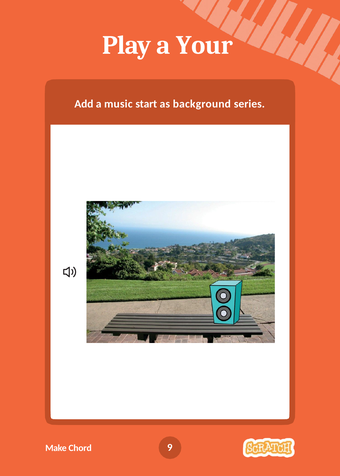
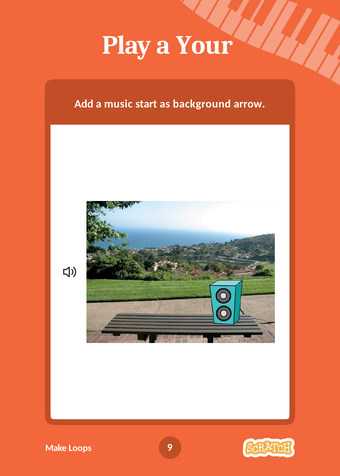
series: series -> arrow (249, 104)
Chord: Chord -> Loops (80, 448)
